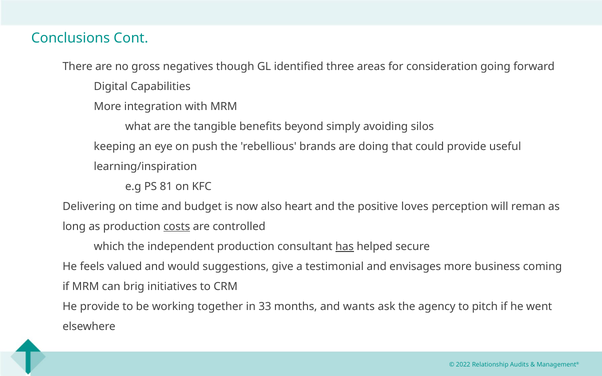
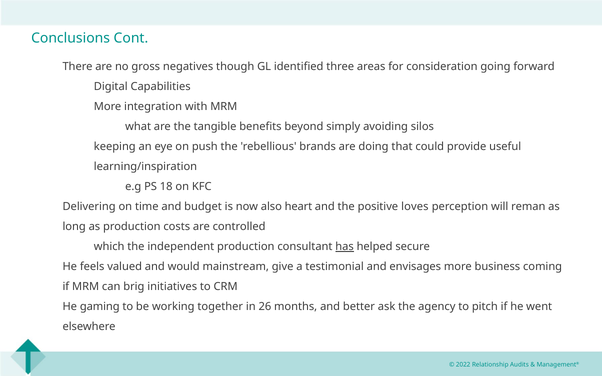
81: 81 -> 18 (166, 187)
costs underline: present -> none (177, 227)
suggestions: suggestions -> mainstream (236, 267)
He provide: provide -> gaming (100, 307)
33: 33 -> 26 (265, 307)
wants: wants -> better (359, 307)
